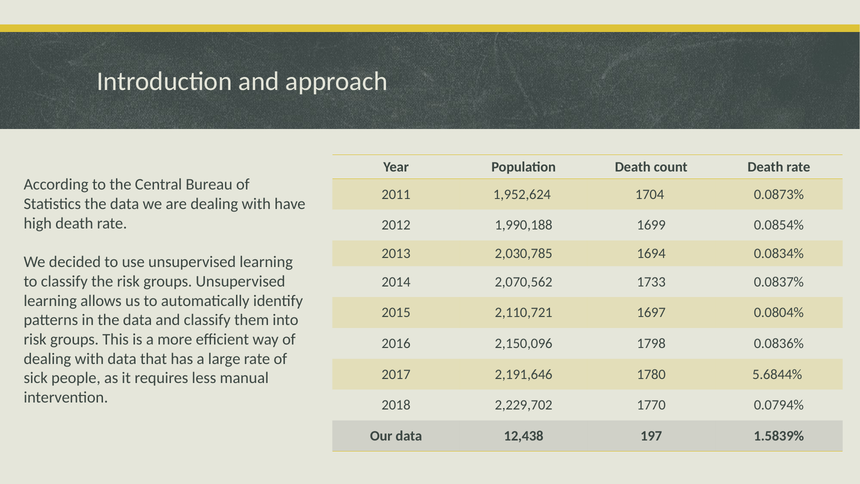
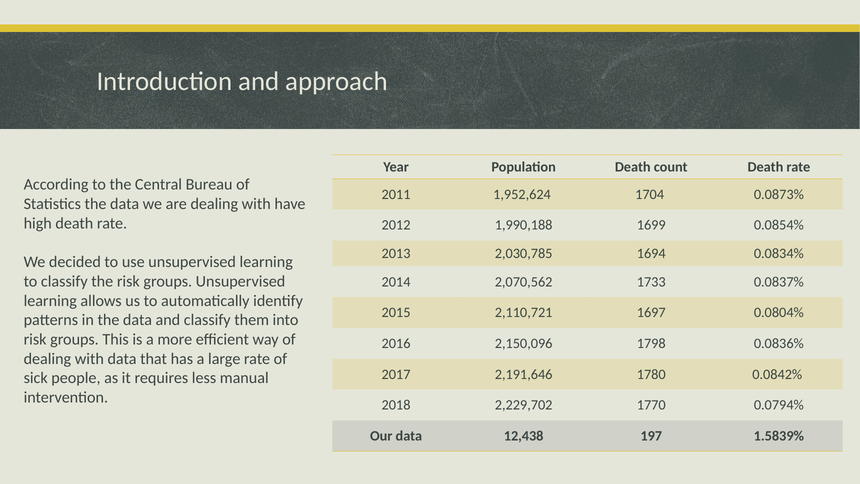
5.6844%: 5.6844% -> 0.0842% (777, 374)
